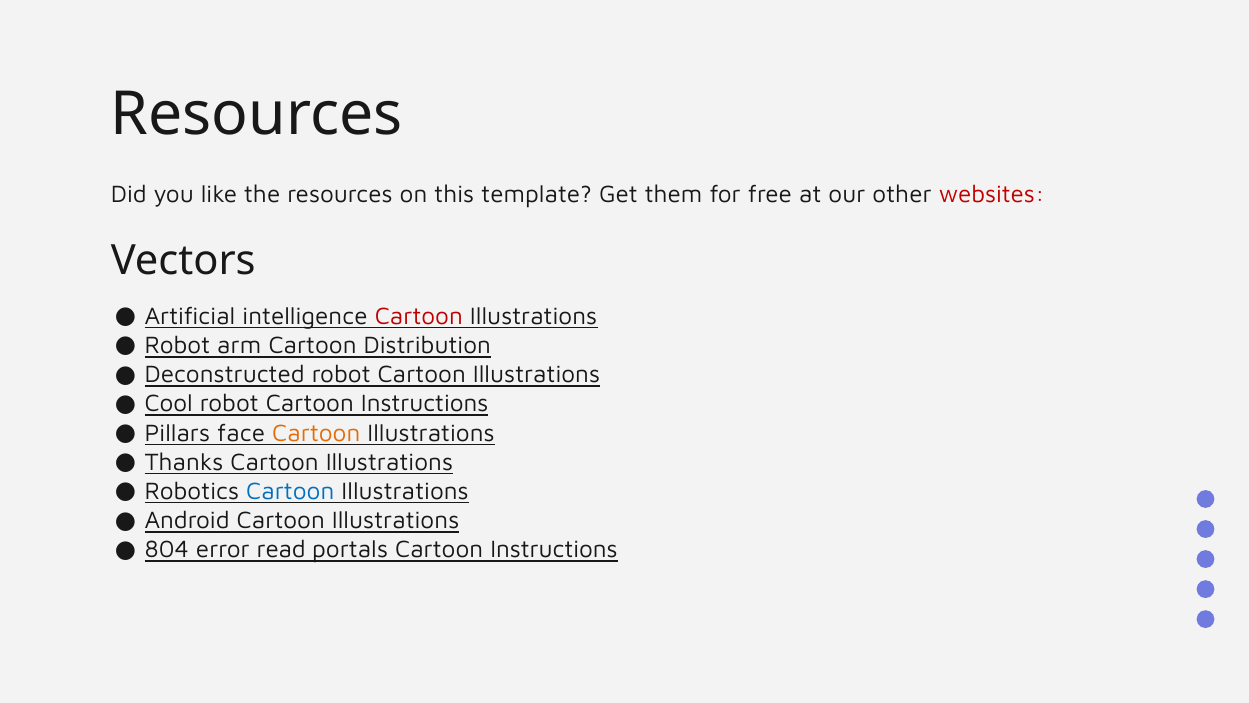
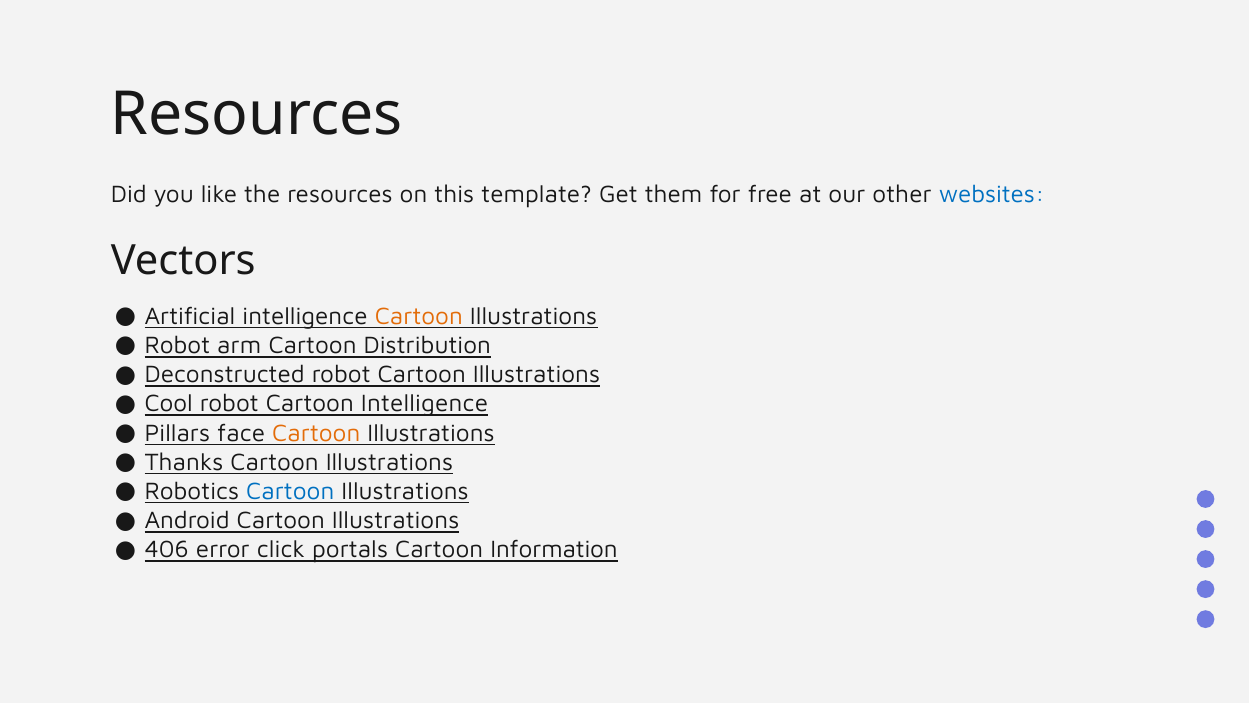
websites colour: red -> blue (992, 195)
Cartoon colour: red -> orange (419, 316)
robot Cartoon Instructions: Instructions -> Intelligence (425, 404)
804: 804 -> 406 (167, 549)
read: read -> click (281, 549)
portals Cartoon Instructions: Instructions -> Information (554, 549)
